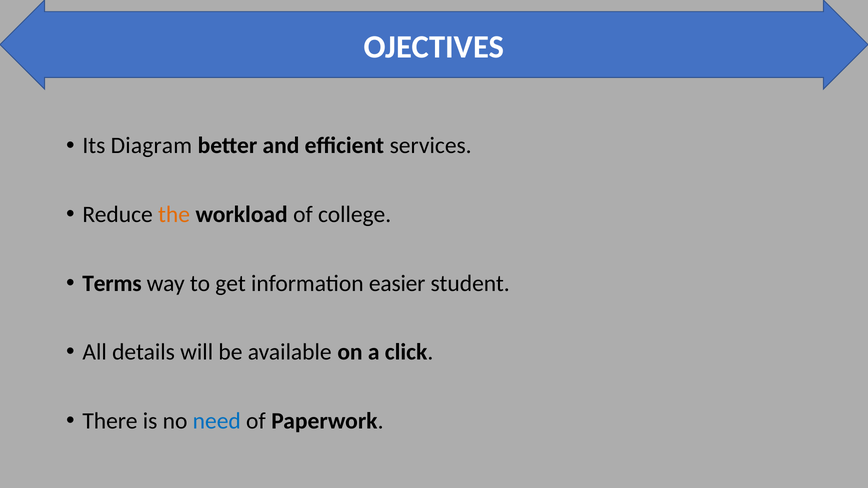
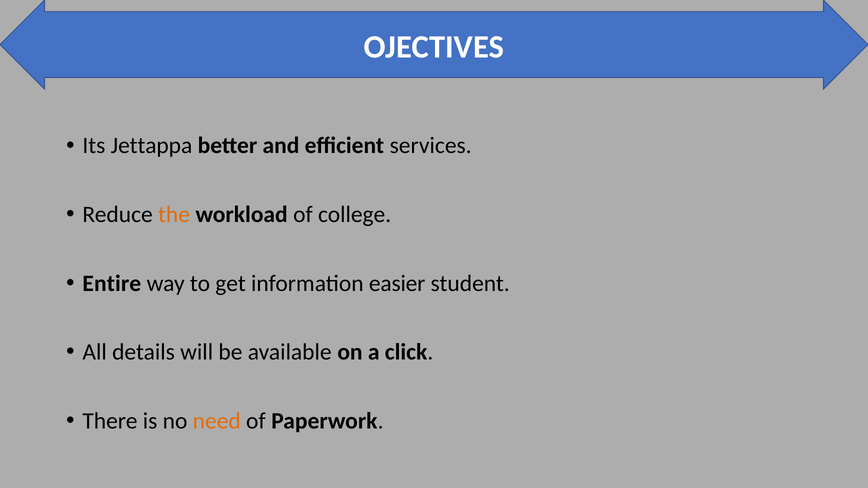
Diagram: Diagram -> Jettappa (151, 146)
Terms: Terms -> Entire (112, 283)
need colour: blue -> orange (217, 421)
